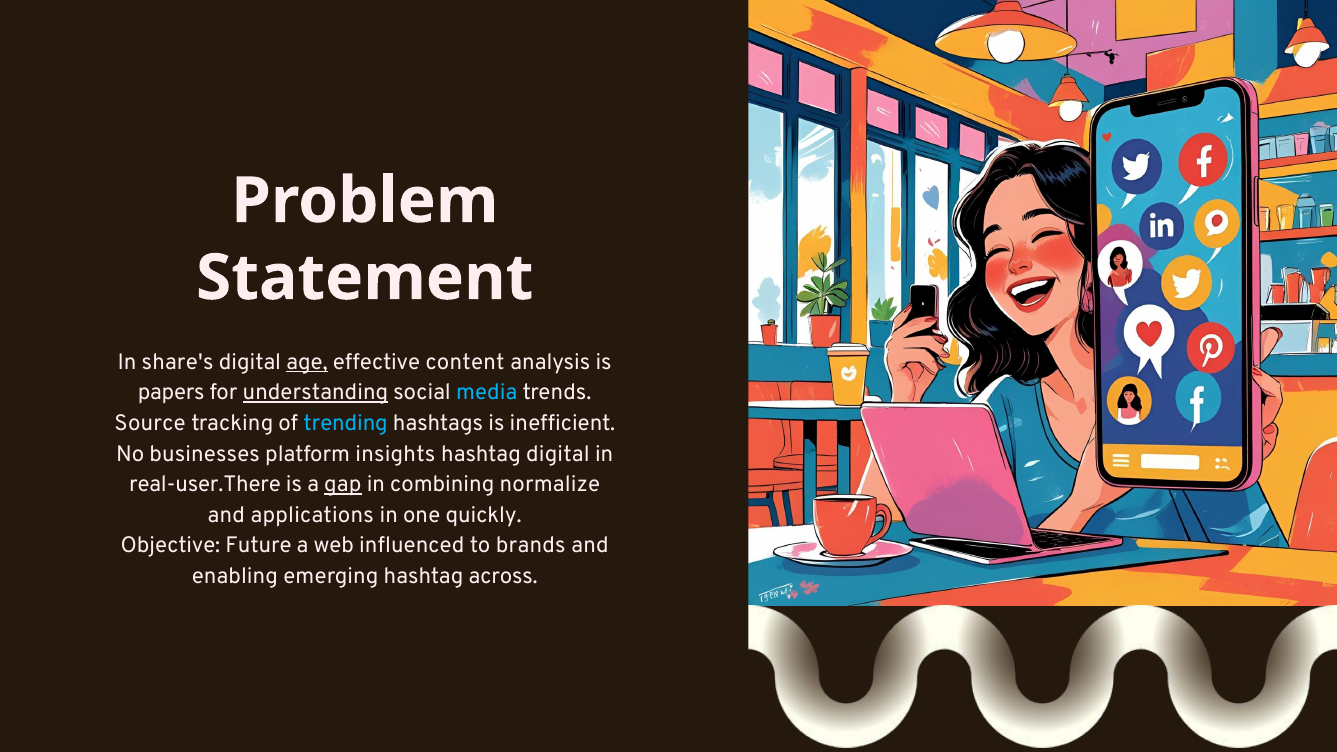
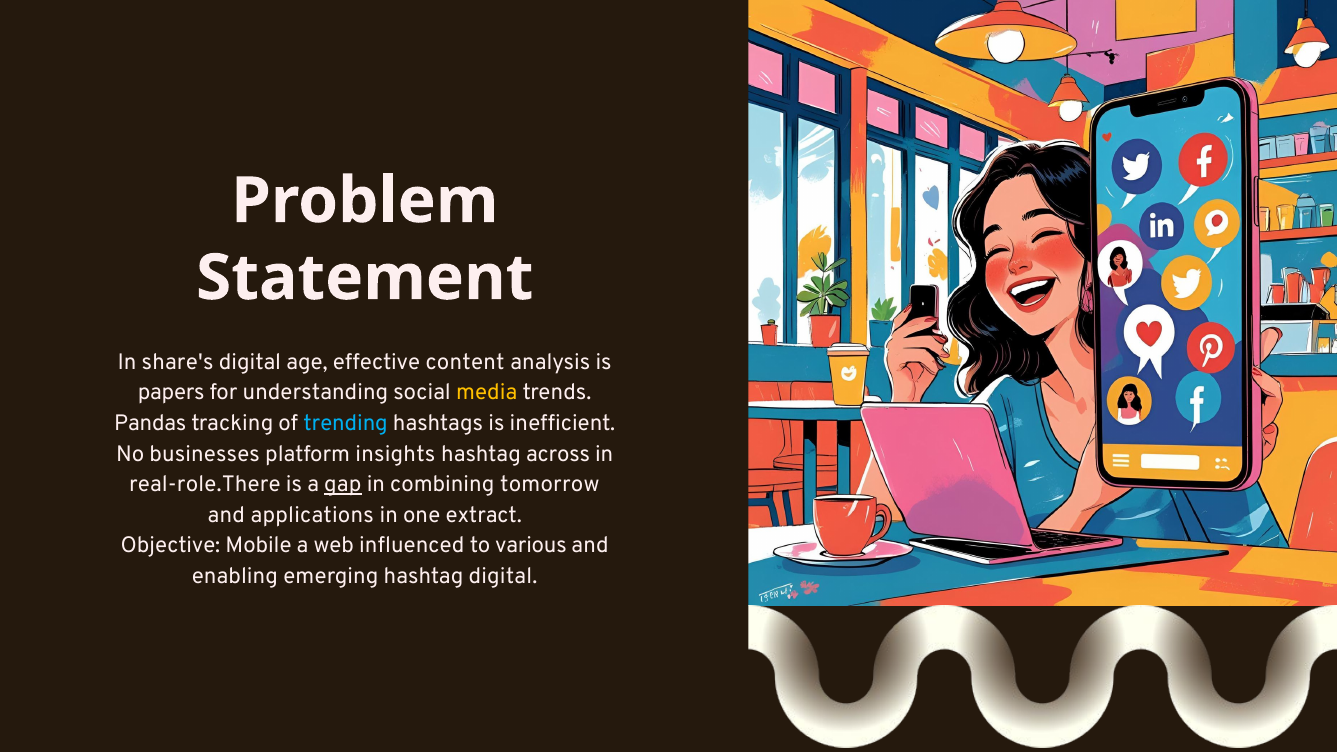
age underline: present -> none (307, 362)
understanding underline: present -> none (315, 392)
media colour: light blue -> yellow (487, 392)
Source: Source -> Pandas (150, 423)
hashtag digital: digital -> across (558, 454)
real-user.There: real-user.There -> real-role.There (205, 484)
normalize: normalize -> tomorrow (550, 484)
quickly: quickly -> extract (484, 515)
Future: Future -> Mobile (258, 546)
brands: brands -> various (531, 546)
hashtag across: across -> digital (503, 576)
